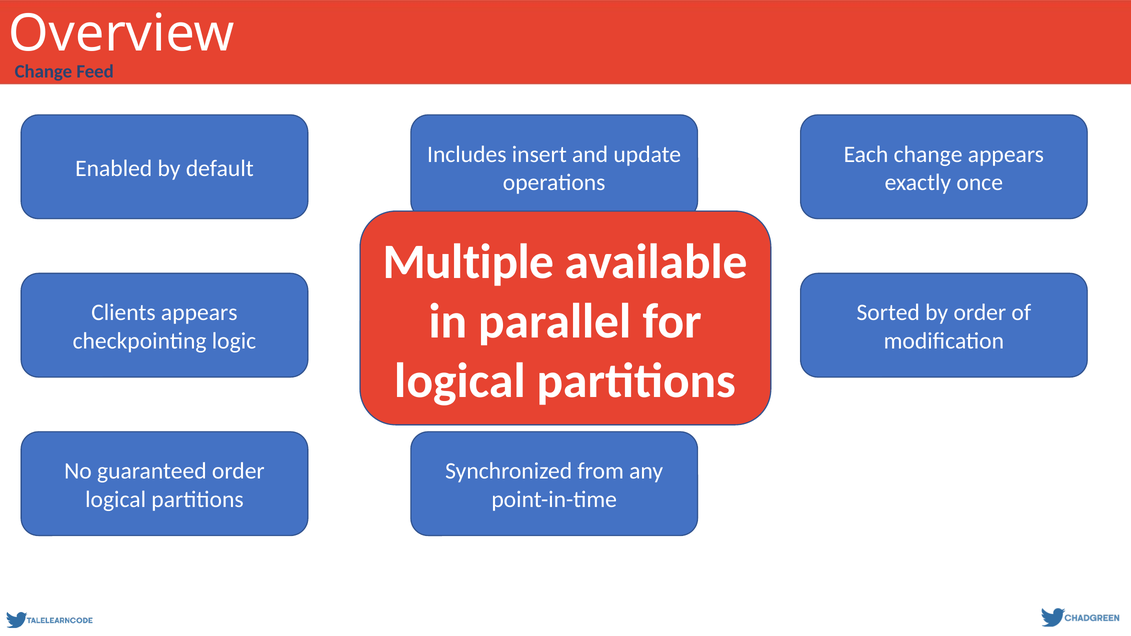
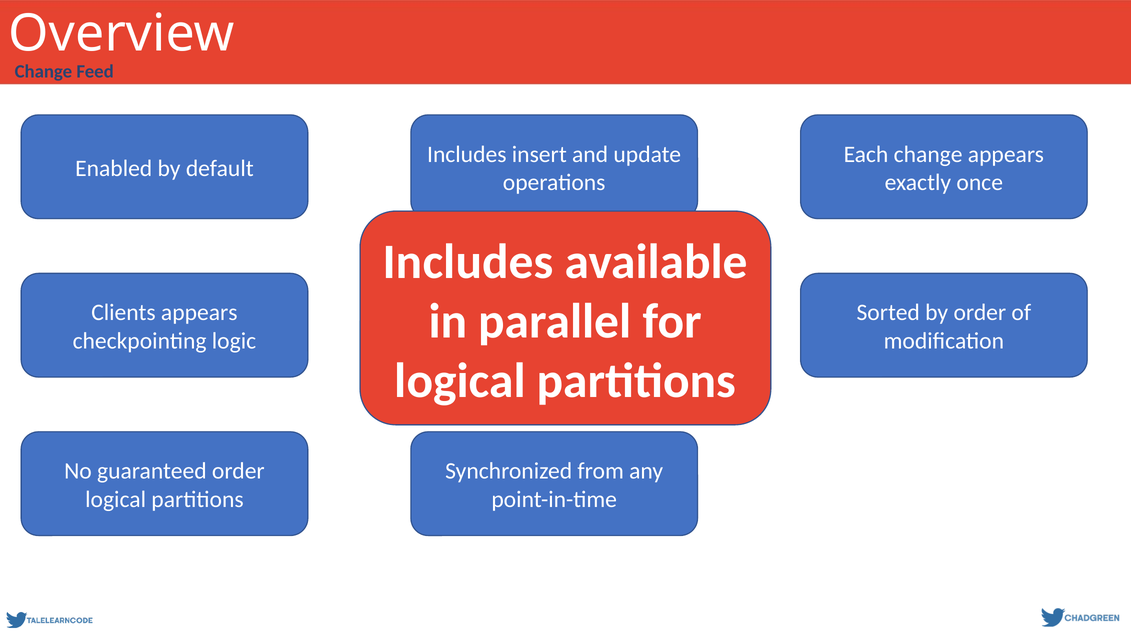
Multiple: Multiple -> Includes (468, 262)
